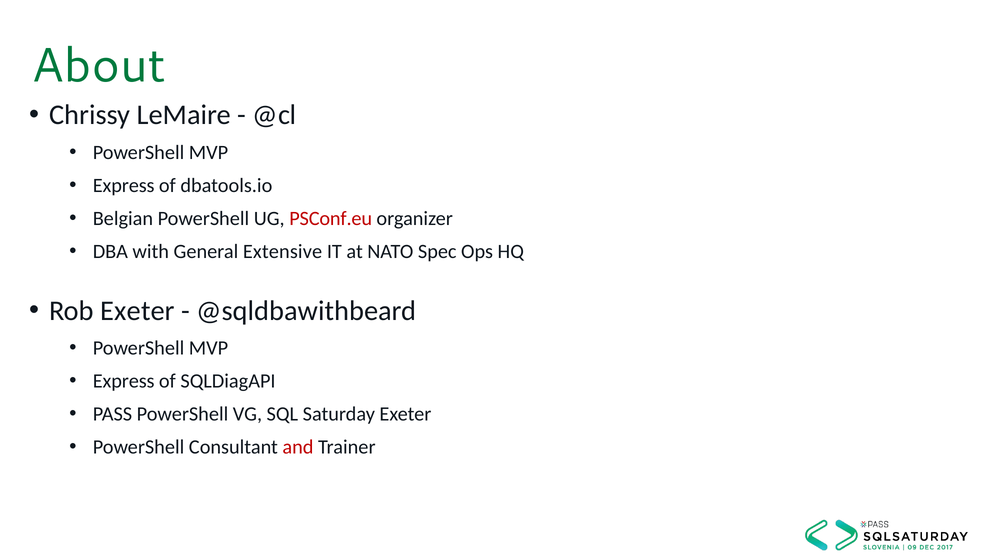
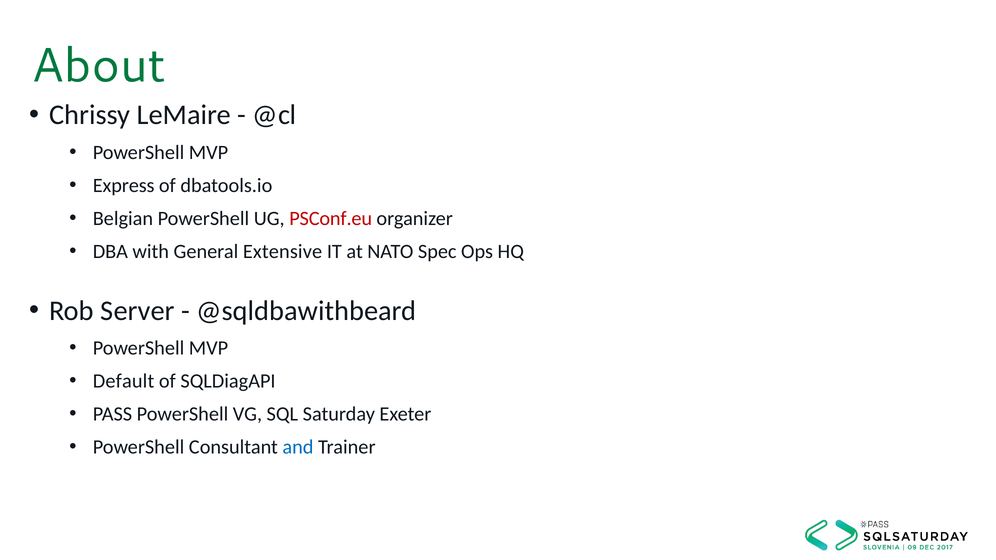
Rob Exeter: Exeter -> Server (138, 311)
Express: Express -> Default (124, 381)
and colour: red -> blue (298, 447)
